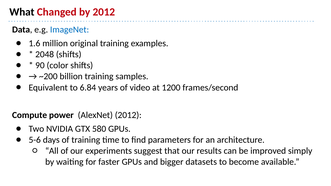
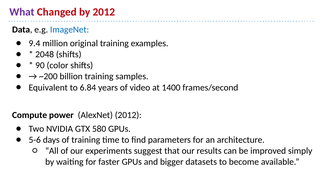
What colour: black -> purple (22, 12)
1.6: 1.6 -> 9.4 (34, 43)
1200: 1200 -> 1400 (171, 88)
